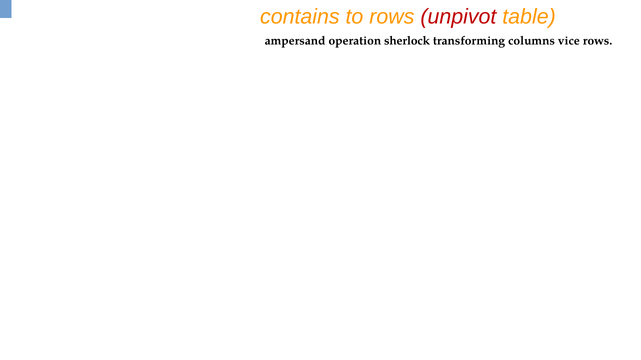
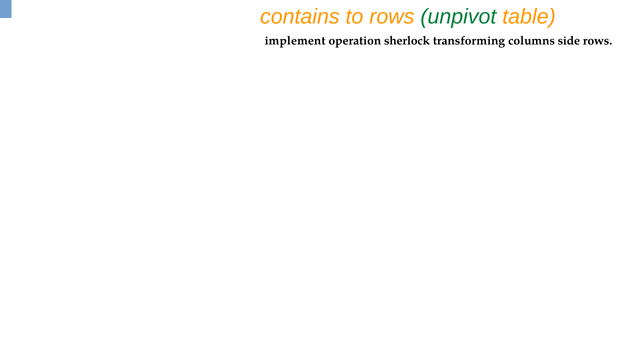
unpivot colour: red -> green (458, 17)
ampersand: ampersand -> implement (295, 41)
vice: vice -> side (569, 41)
